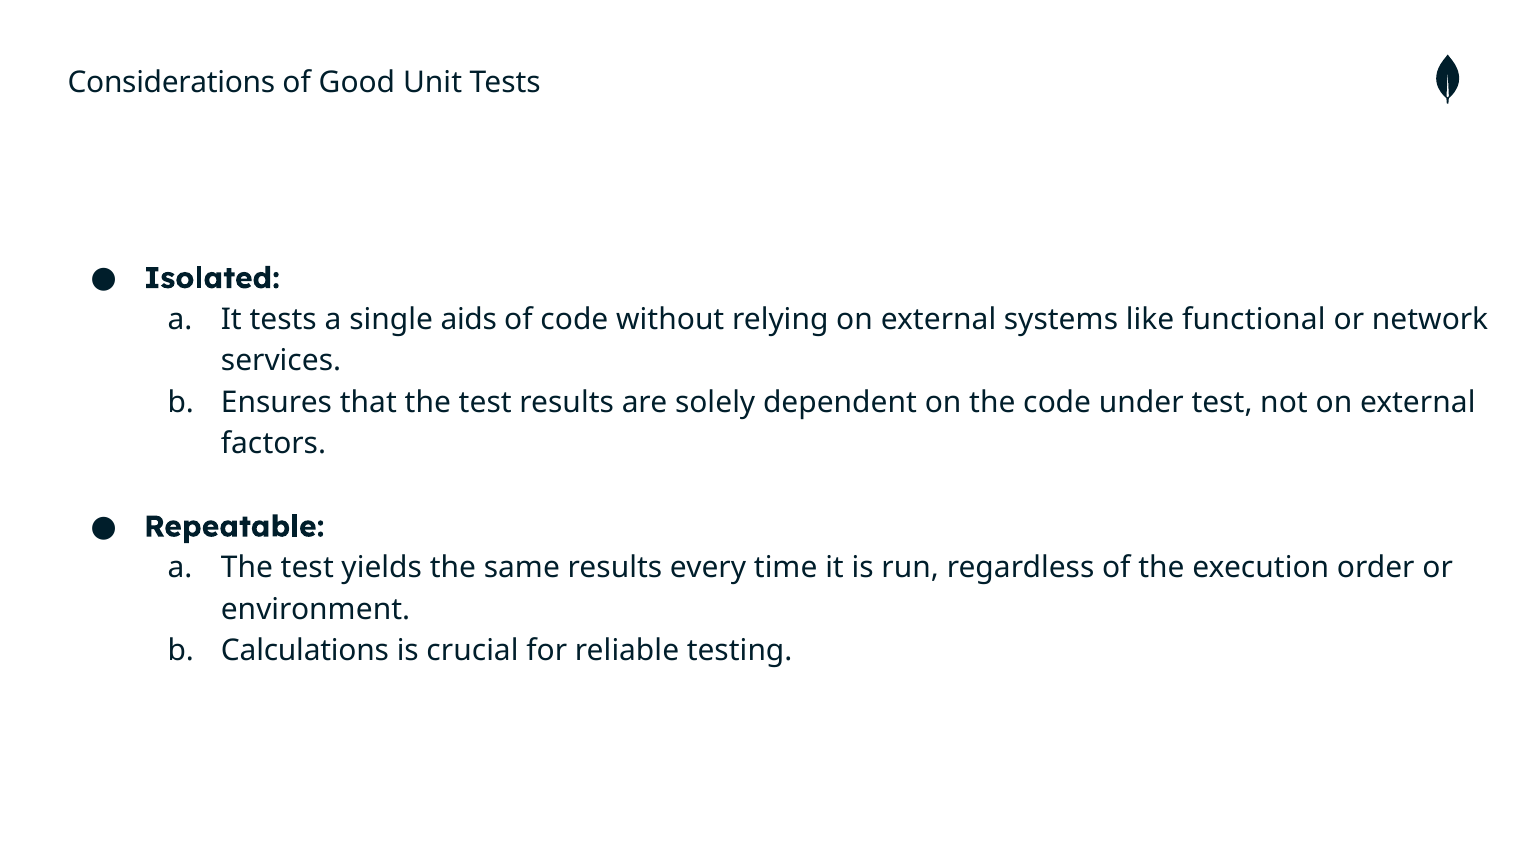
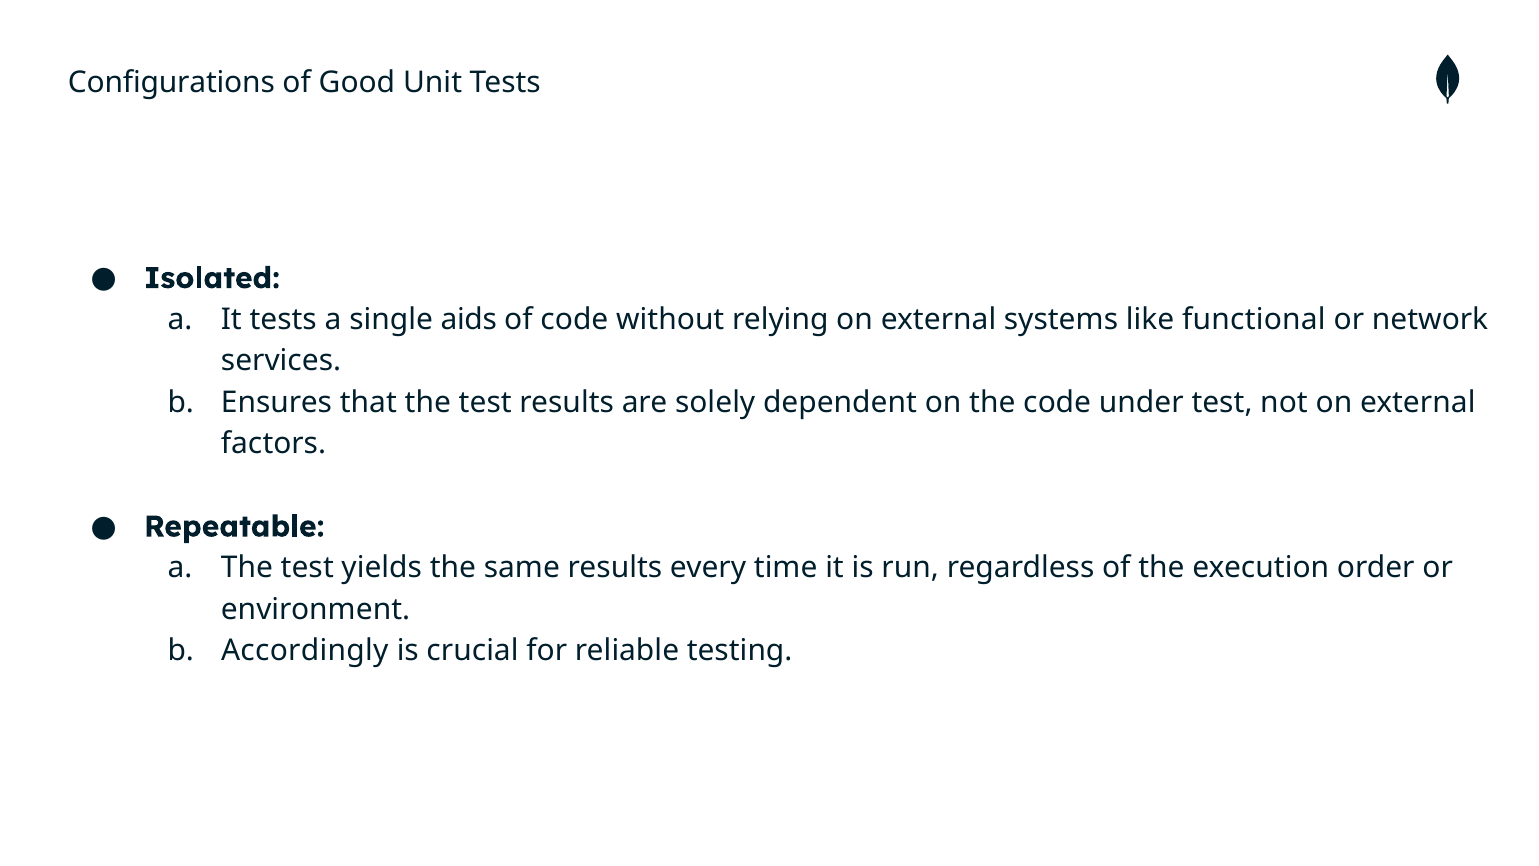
Considerations: Considerations -> Configurations (171, 83)
Calculations: Calculations -> Accordingly (305, 651)
